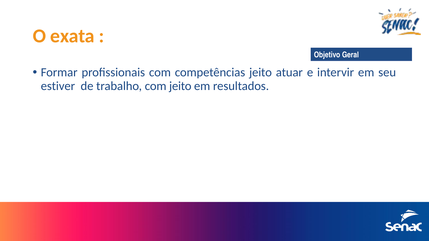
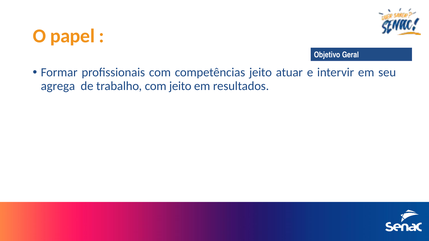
exata: exata -> papel (72, 36)
estiver: estiver -> agrega (58, 86)
